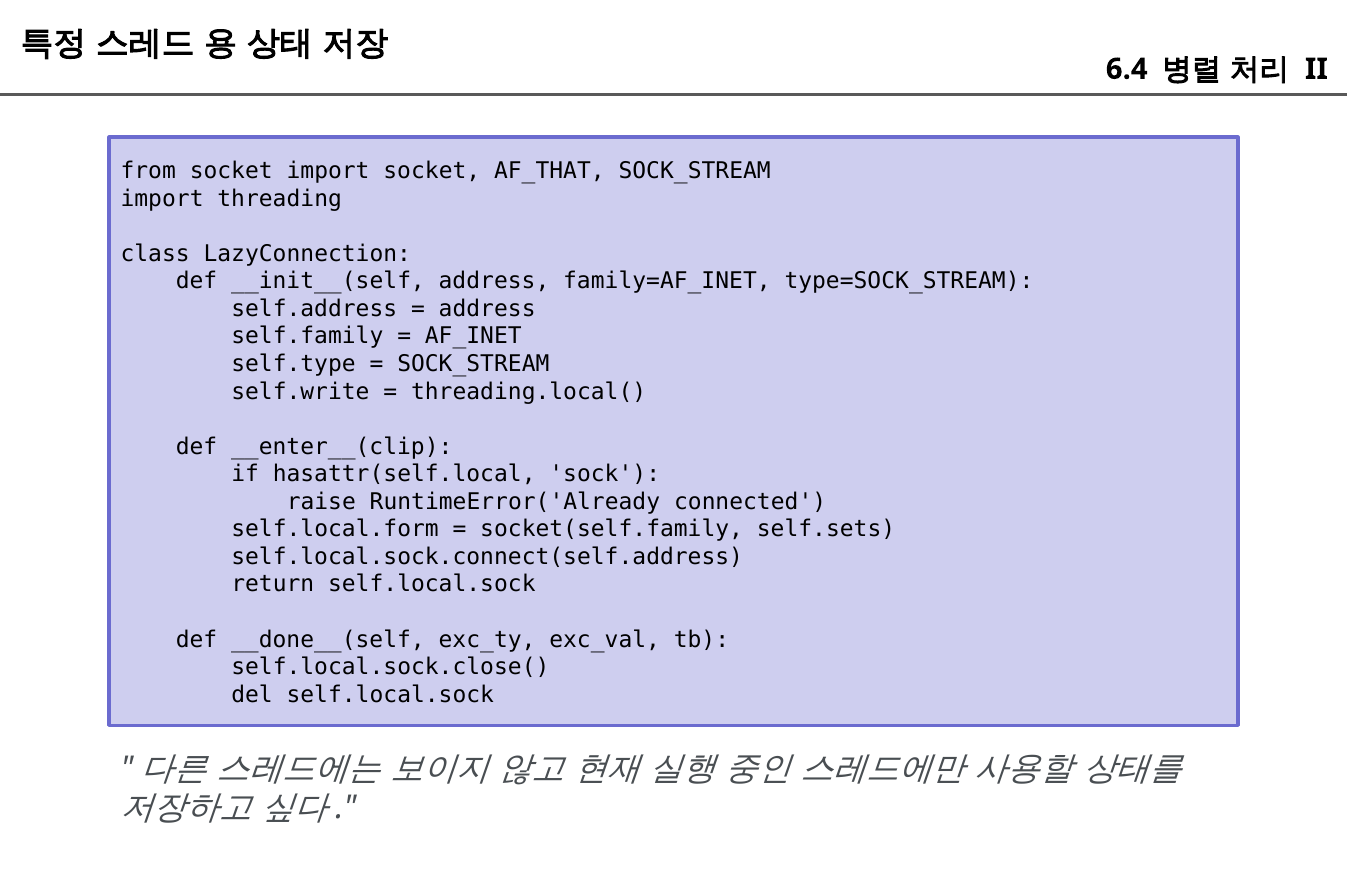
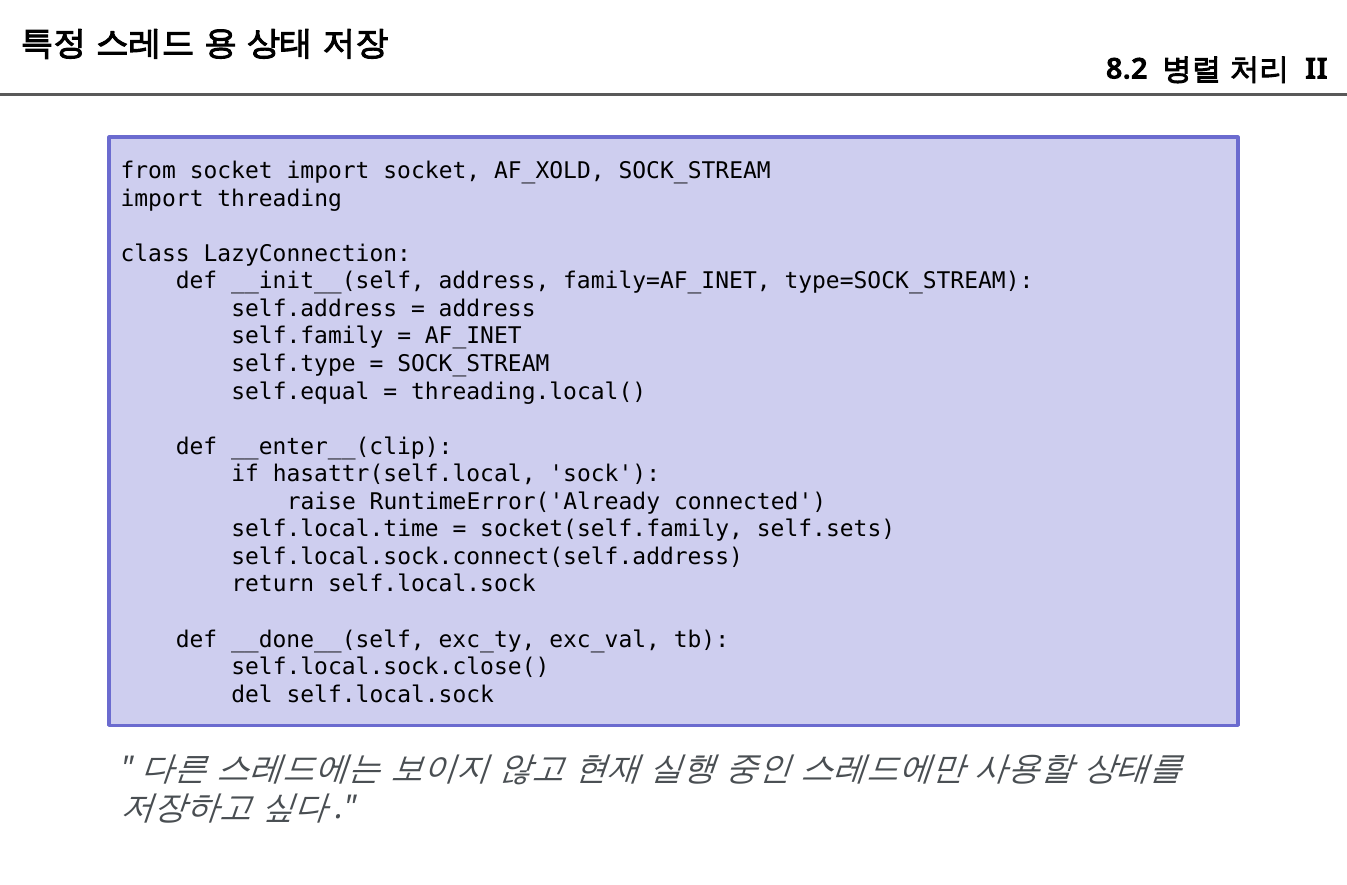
6.4: 6.4 -> 8.2 (1127, 69)
AF_THAT: AF_THAT -> AF_XOLD (549, 171)
self.write: self.write -> self.equal (300, 391)
self.local.form: self.local.form -> self.local.time (335, 529)
